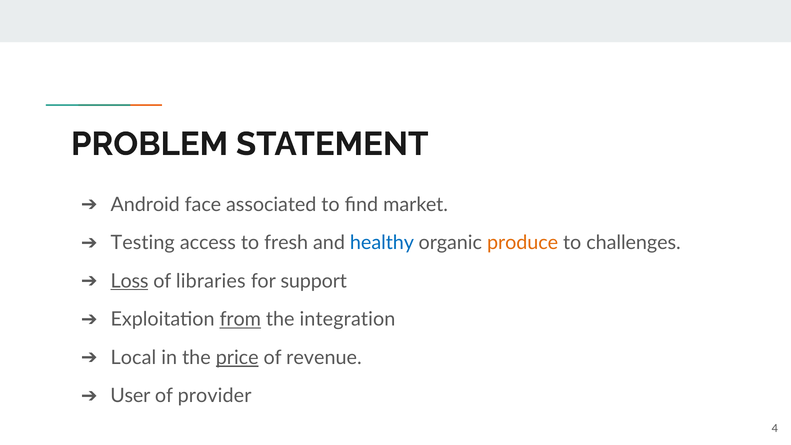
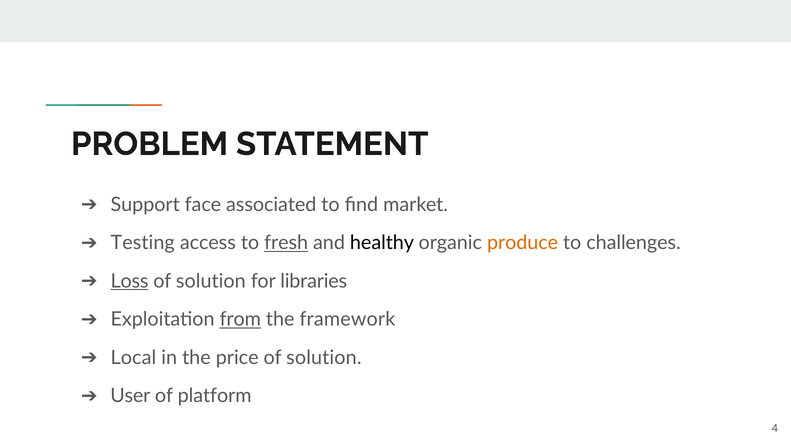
Android: Android -> Support (145, 205)
fresh underline: none -> present (286, 243)
healthy colour: blue -> black (382, 243)
libraries: libraries -> solution (211, 281)
support: support -> libraries (314, 281)
integration: integration -> framework (347, 319)
price underline: present -> none (237, 358)
revenue: revenue -> solution (324, 358)
provider: provider -> platform (215, 396)
